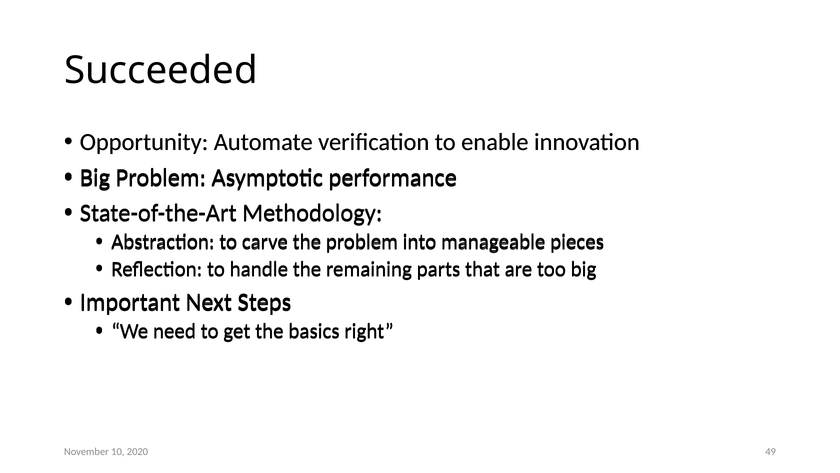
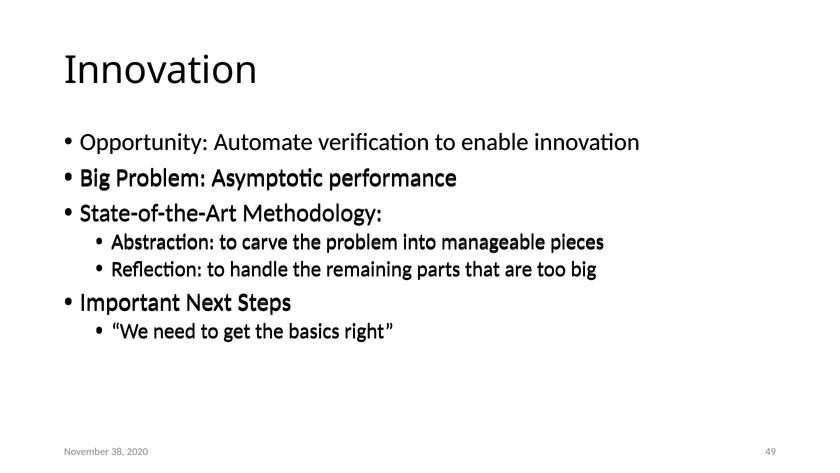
Succeeded: Succeeded -> Innovation (161, 71)
10: 10 -> 38 (118, 451)
